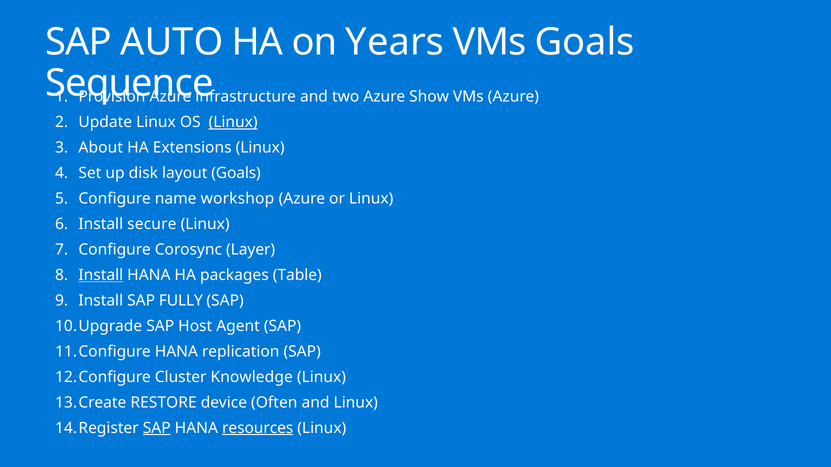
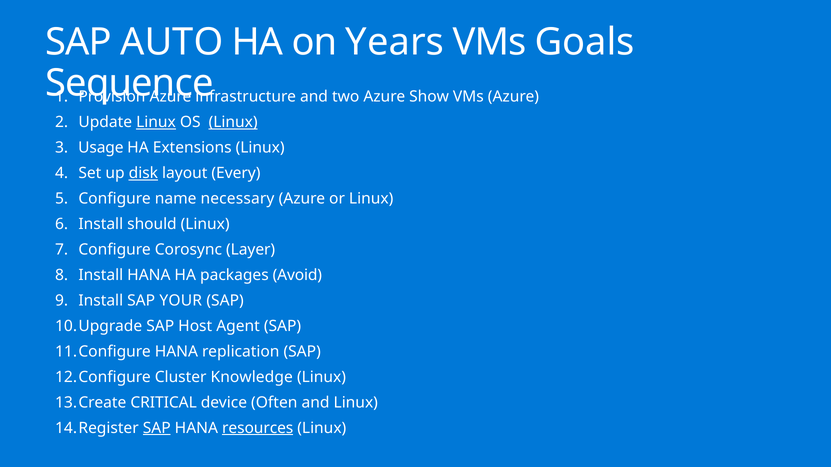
Linux underline: none -> present (156, 122)
About: About -> Usage (101, 148)
disk underline: none -> present (143, 173)
layout Goals: Goals -> Every (236, 173)
workshop: workshop -> necessary (237, 199)
secure: secure -> should (152, 224)
Install underline: present -> none (101, 275)
Table: Table -> Avoid (297, 275)
FULLY: FULLY -> YOUR (181, 301)
RESTORE: RESTORE -> CRITICAL (164, 403)
